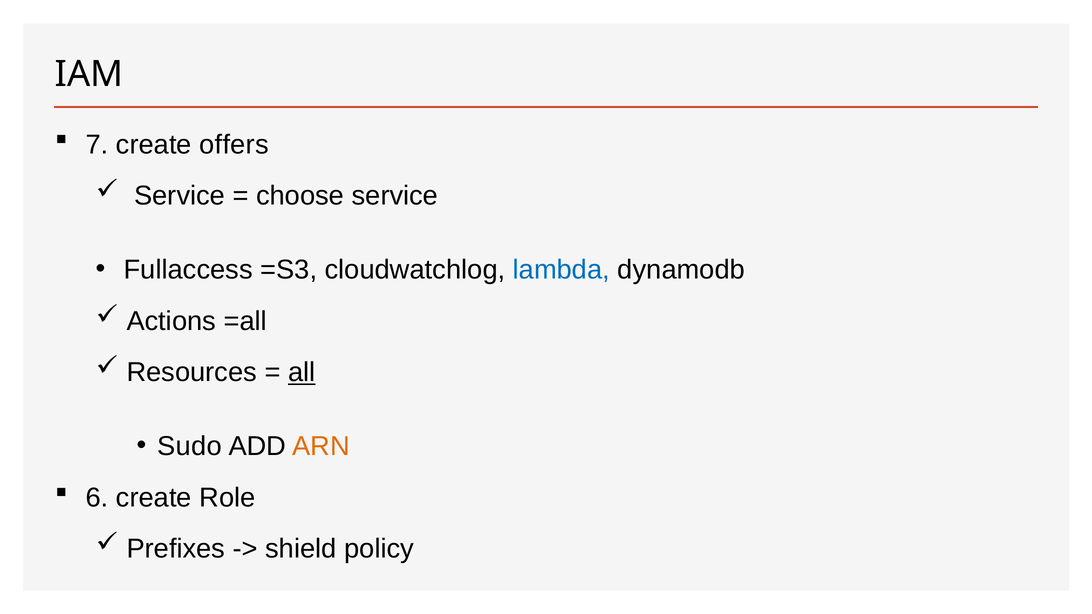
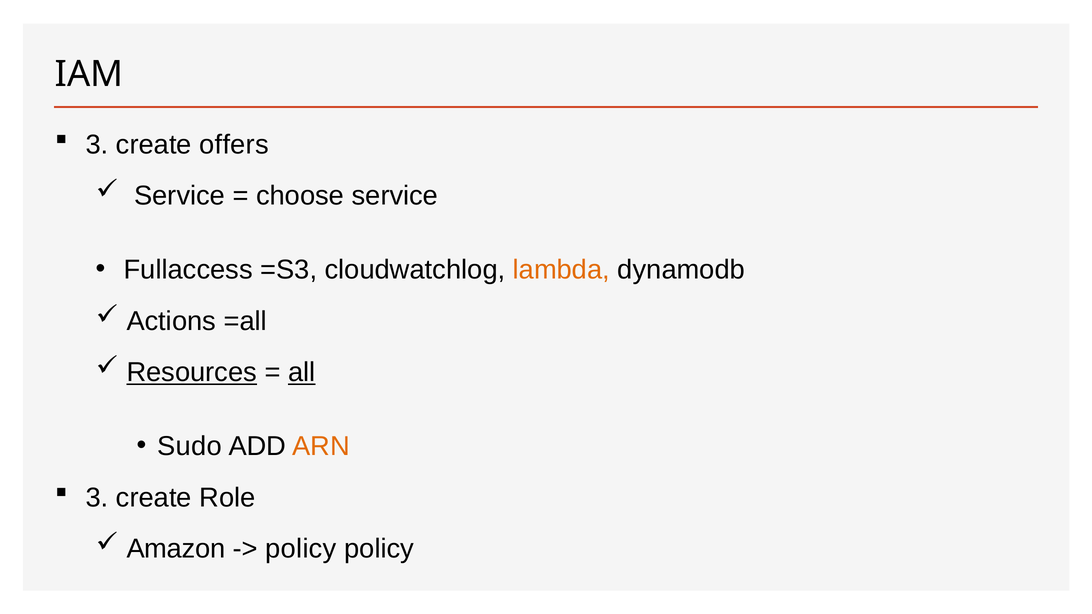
7: 7 -> 3 (97, 145)
lambda colour: blue -> orange (561, 270)
Resources underline: none -> present (192, 372)
6: 6 -> 3 (97, 498)
Prefixes: Prefixes -> Amazon (176, 549)
shield: shield -> policy (301, 549)
